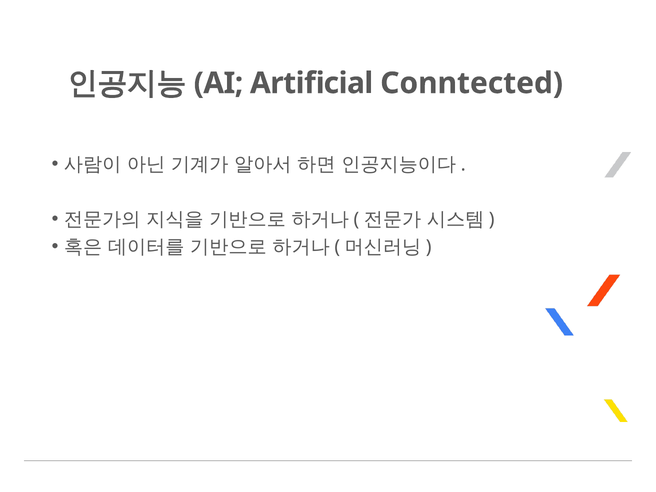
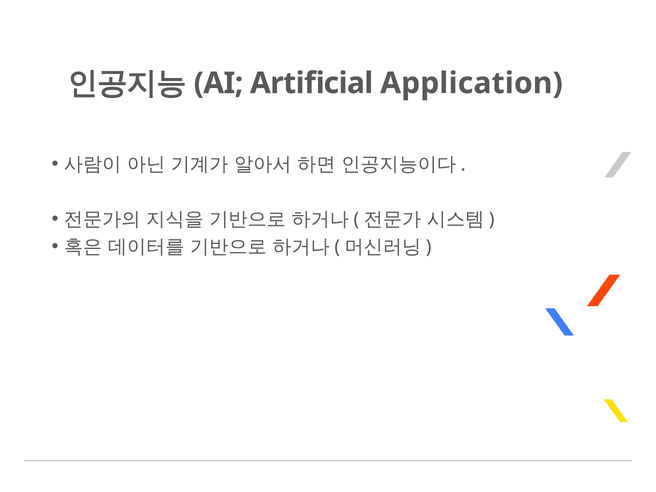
Conntected: Conntected -> Application (471, 83)
